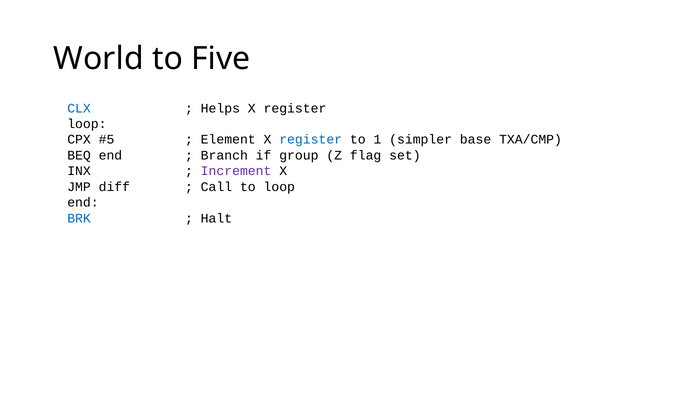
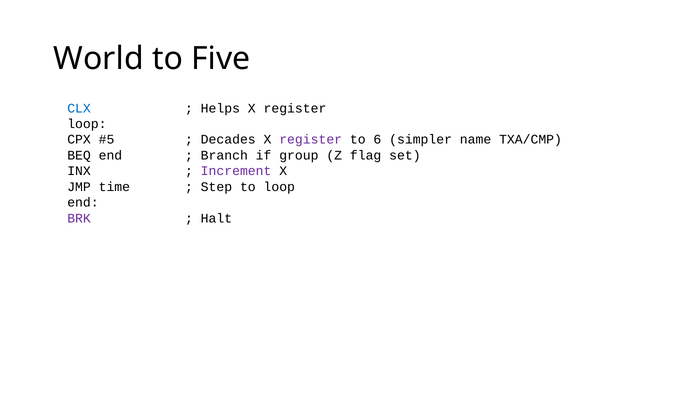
Element: Element -> Decades (228, 140)
register colour: blue -> purple (311, 140)
1: 1 -> 6 (377, 140)
base: base -> name (476, 140)
diff: diff -> time (114, 187)
Call: Call -> Step (216, 187)
BRK colour: blue -> purple (79, 218)
